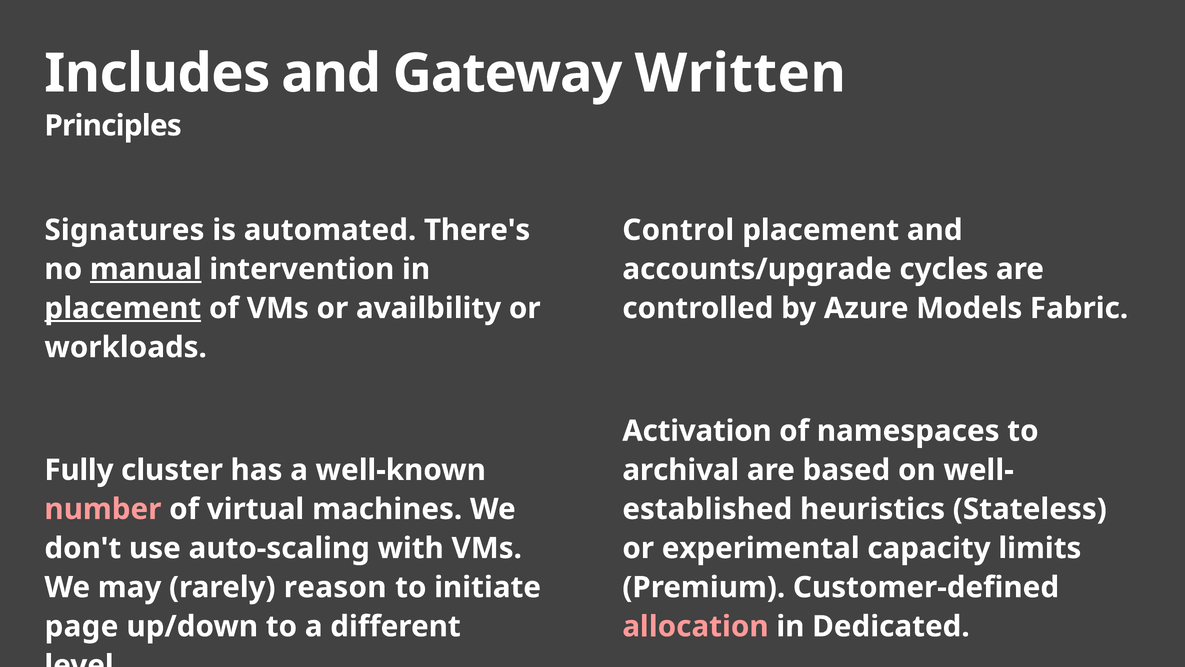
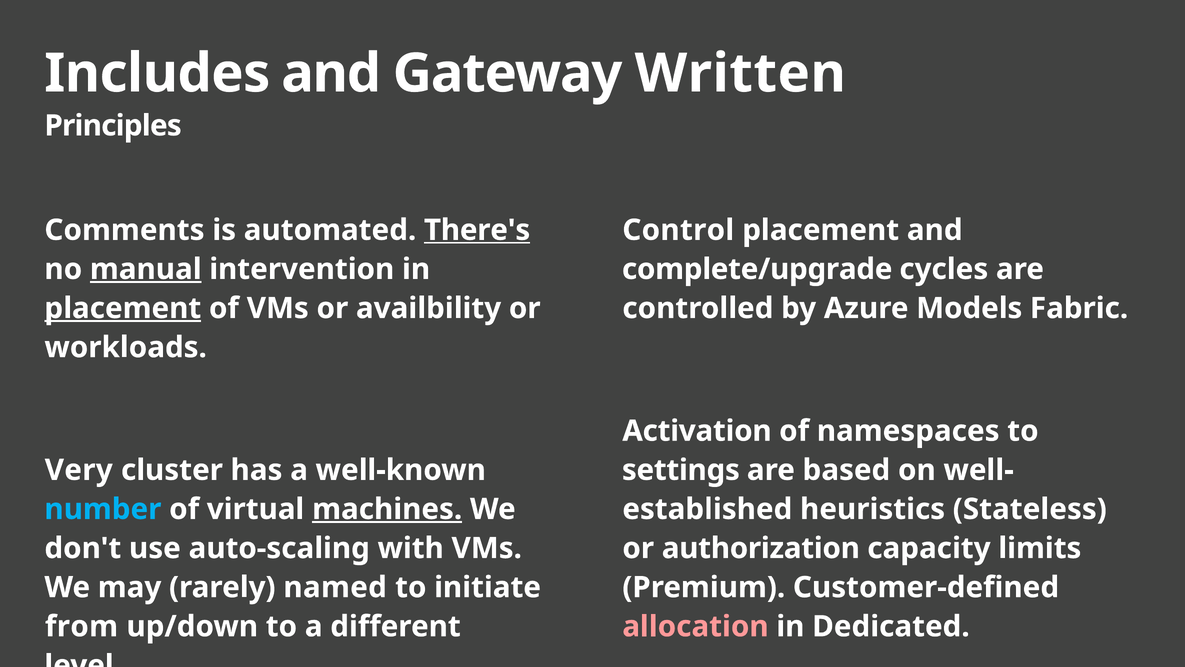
Signatures: Signatures -> Comments (125, 230)
There's underline: none -> present (477, 230)
accounts/upgrade: accounts/upgrade -> complete/upgrade (757, 269)
Fully: Fully -> Very (79, 470)
archival: archival -> settings (681, 470)
number colour: pink -> light blue (103, 509)
machines underline: none -> present (387, 509)
experimental: experimental -> authorization (761, 548)
reason: reason -> named (335, 587)
page: page -> from (81, 626)
